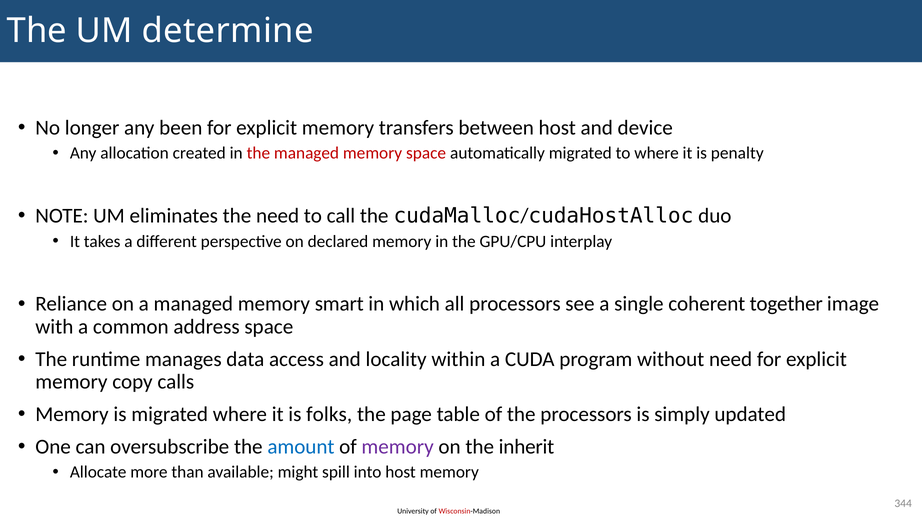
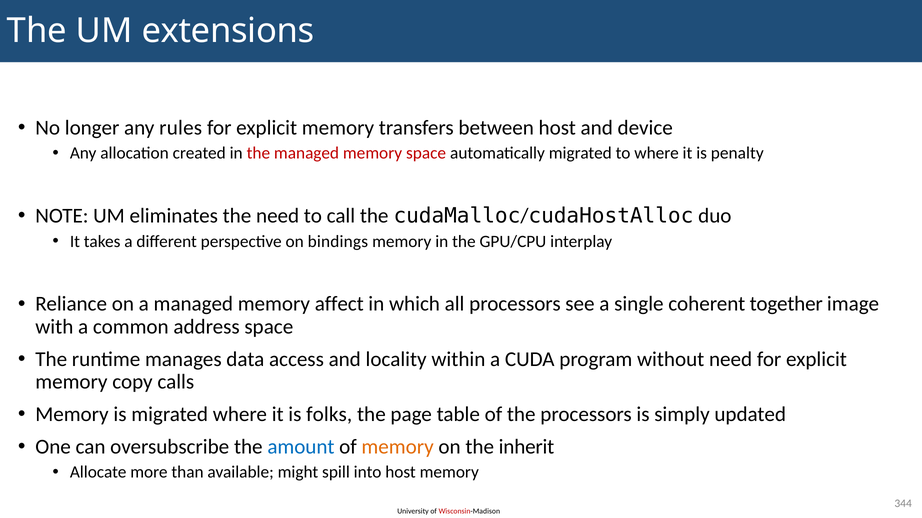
determine: determine -> extensions (228, 31)
been: been -> rules (181, 128)
declared: declared -> bindings (338, 242)
smart: smart -> affect (339, 304)
memory colour: purple -> orange (398, 447)
